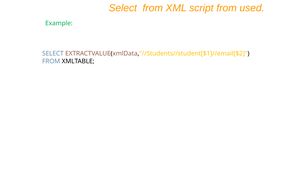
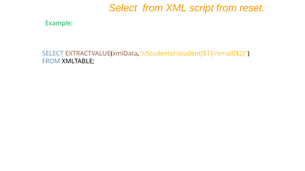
used: used -> reset (252, 8)
